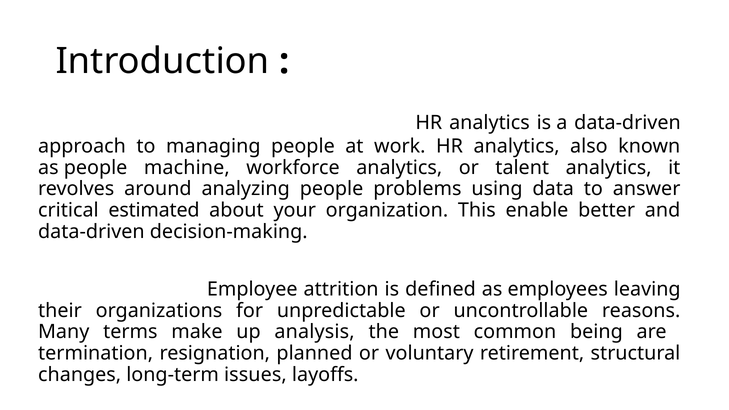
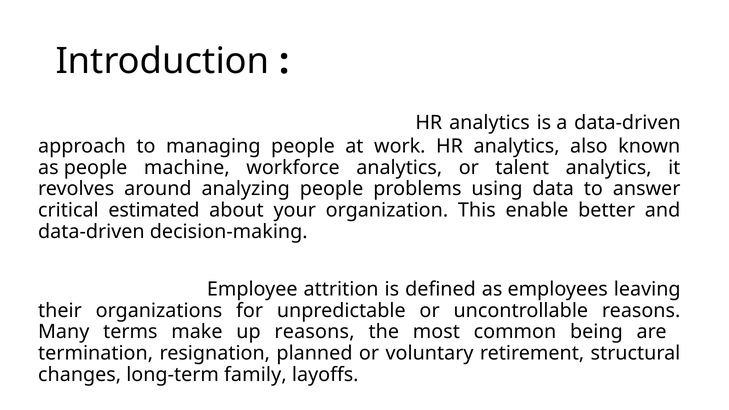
up analysis: analysis -> reasons (315, 332)
issues: issues -> family (255, 375)
